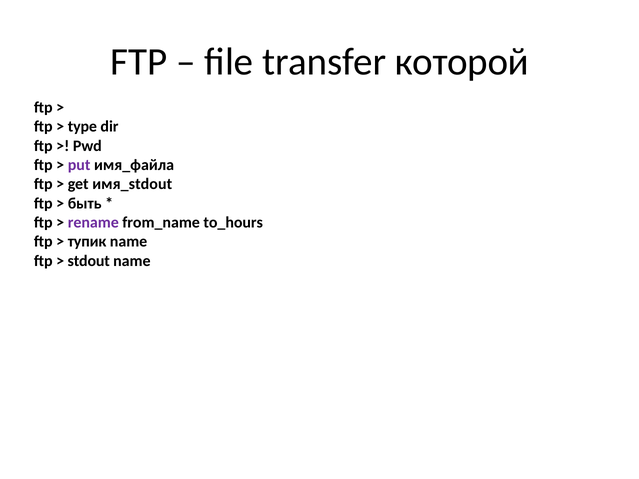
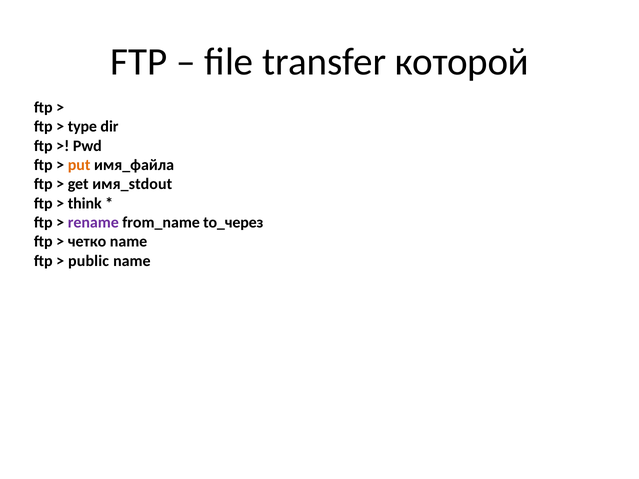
put colour: purple -> orange (79, 165)
быть: быть -> think (85, 203)
to_hours: to_hours -> to_через (233, 223)
тупик: тупик -> четко (87, 242)
stdout: stdout -> public (89, 261)
